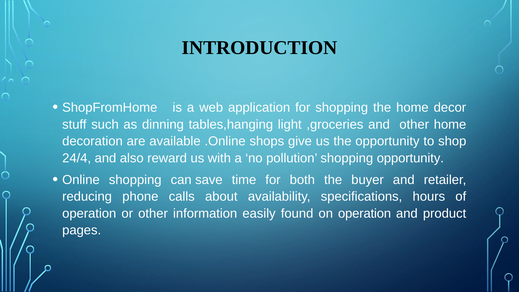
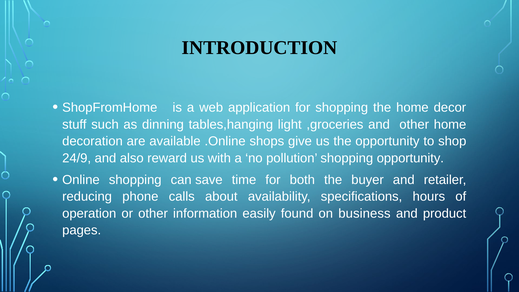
24/4: 24/4 -> 24/9 (77, 158)
on operation: operation -> business (364, 213)
